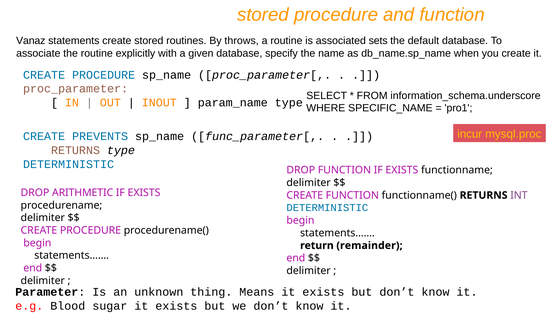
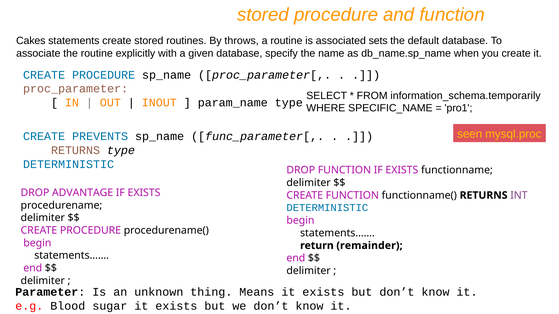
Vanaz: Vanaz -> Cakes (31, 41)
information_schema.underscore: information_schema.underscore -> information_schema.temporarily (466, 96)
incur: incur -> seen (470, 134)
ARITHMETIC: ARITHMETIC -> ADVANTAGE (83, 193)
